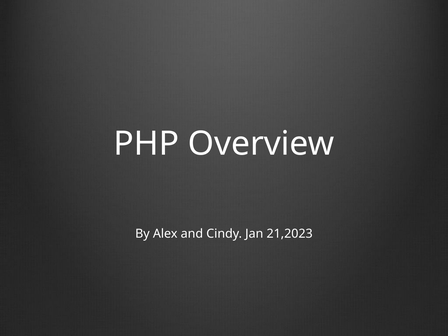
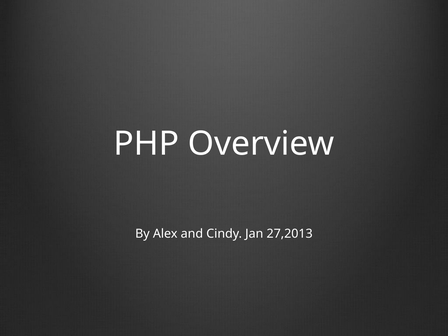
21,2023: 21,2023 -> 27,2013 (290, 234)
